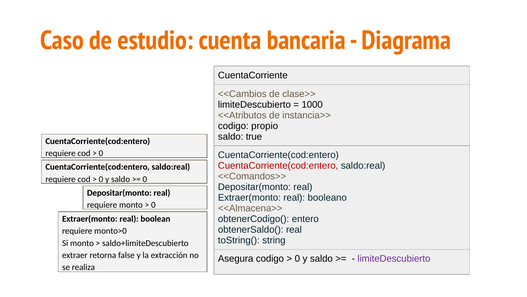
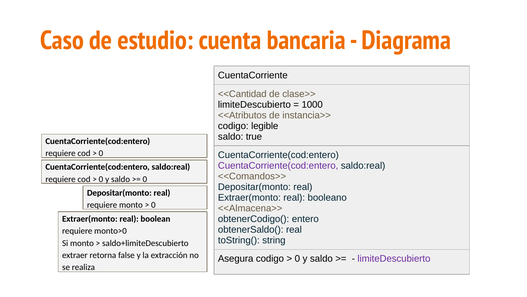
<<Cambios: <<Cambios -> <<Cantidad (242, 94)
propio: propio -> legible (265, 126)
CuentaCorriente(cod:entero colour: red -> purple (278, 165)
